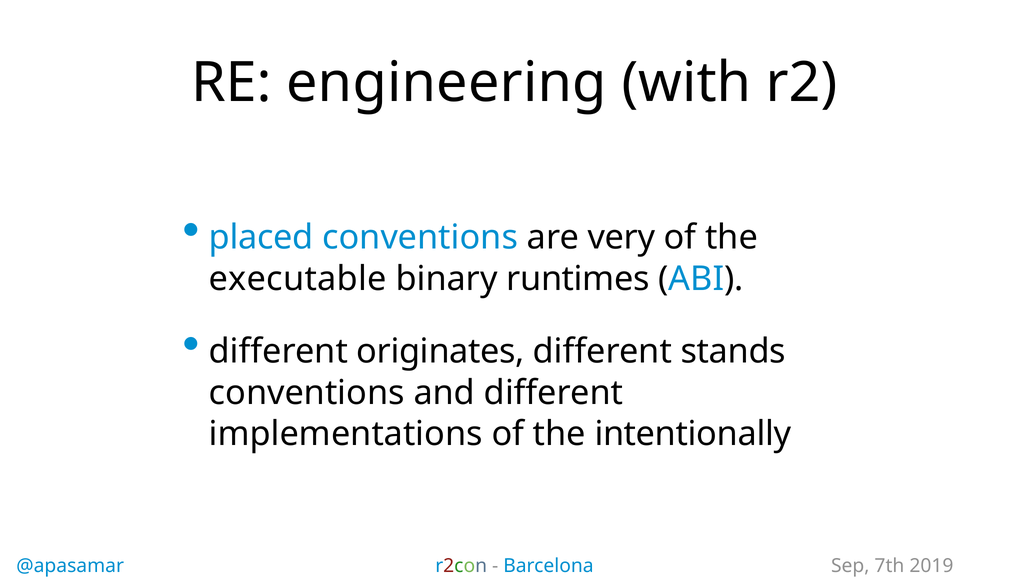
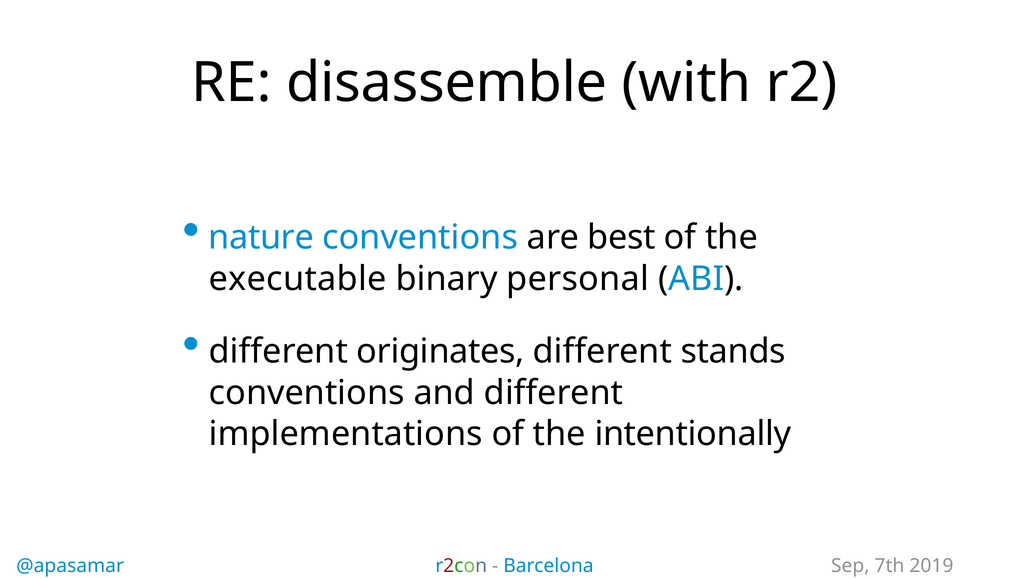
engineering: engineering -> disassemble (447, 83)
placed: placed -> nature (261, 238)
very: very -> best (622, 238)
runtimes: runtimes -> personal (578, 279)
